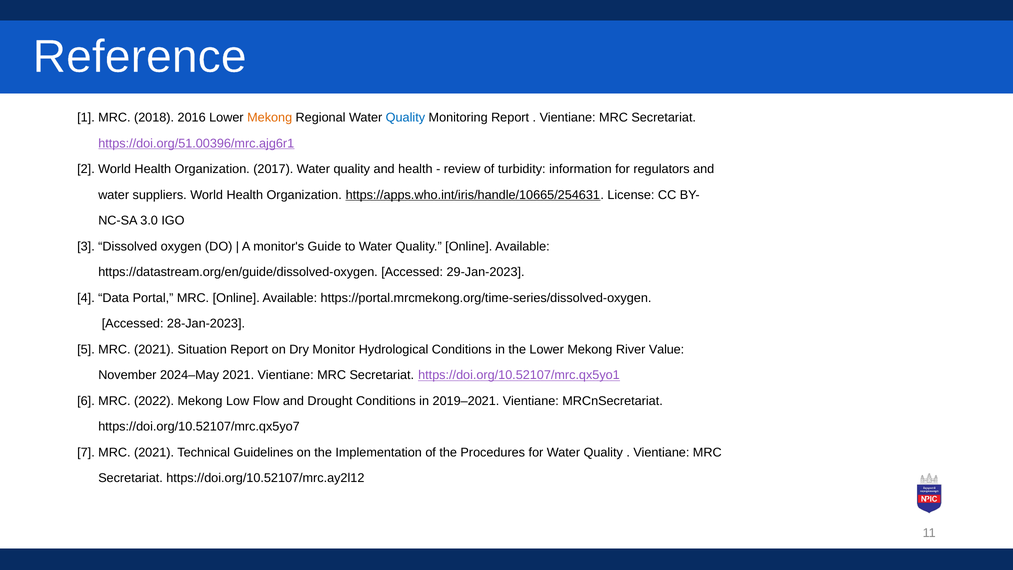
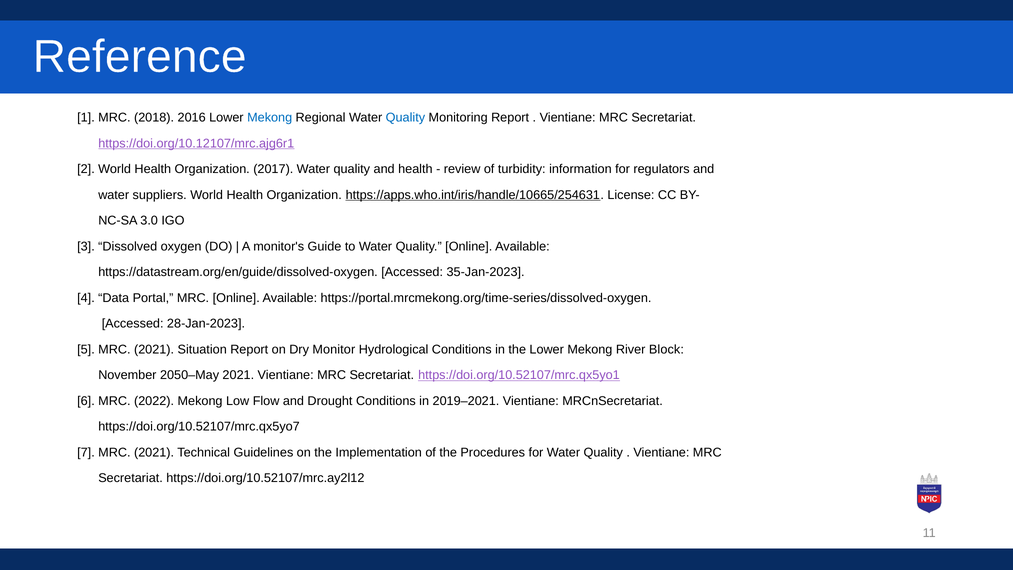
Mekong colour: orange -> blue (270, 118)
https://doi.org/51.00396/mrc.ajg6r1: https://doi.org/51.00396/mrc.ajg6r1 -> https://doi.org/10.12107/mrc.ajg6r1 (196, 143)
29-Jan-2023: 29-Jan-2023 -> 35-Jan-2023 (486, 272)
Value: Value -> Block (666, 349)
2024–May: 2024–May -> 2050–May (190, 375)
